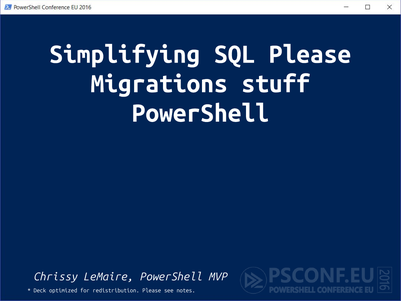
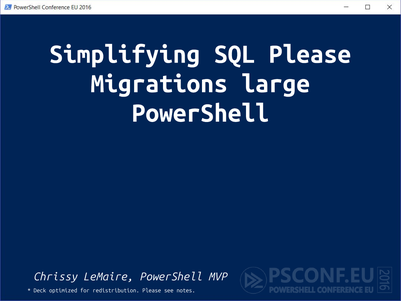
stuff: stuff -> large (276, 84)
